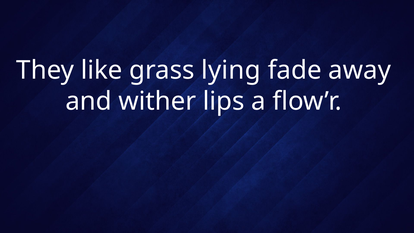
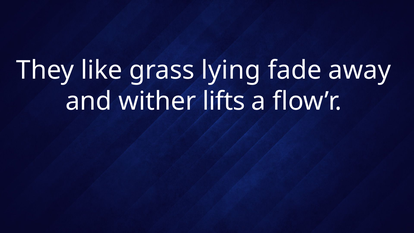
lips: lips -> lifts (224, 101)
